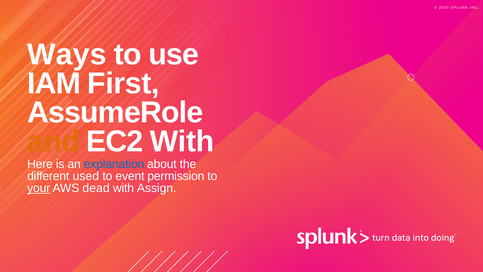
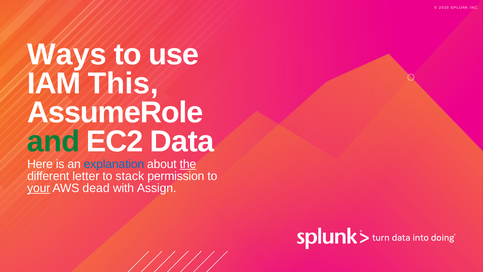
First: First -> This (123, 84)
and colour: orange -> green (53, 142)
EC2 With: With -> Data (182, 142)
the underline: none -> present (188, 164)
used: used -> letter (86, 176)
event: event -> stack (130, 176)
